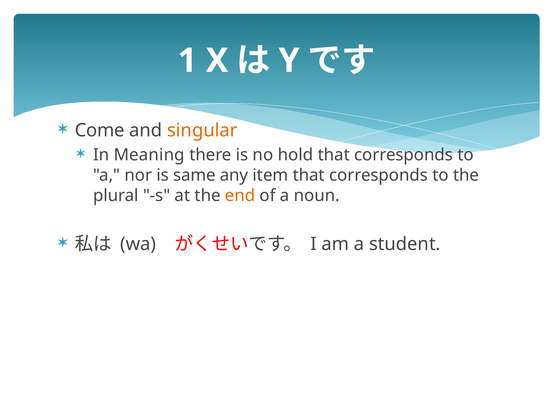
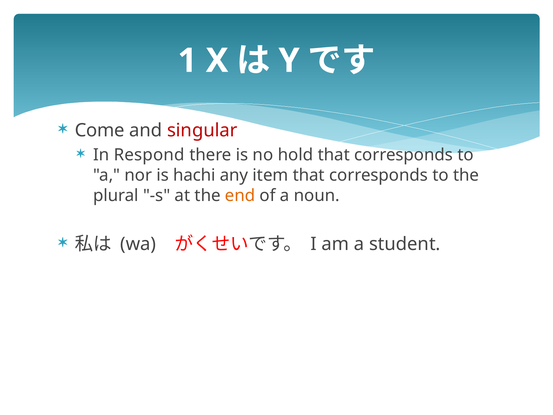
singular colour: orange -> red (202, 130)
Meaning: Meaning -> Respond (149, 155)
same: same -> hachi (194, 175)
